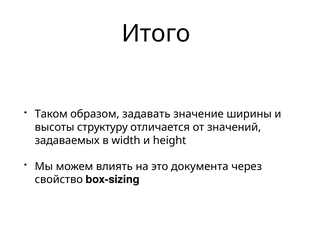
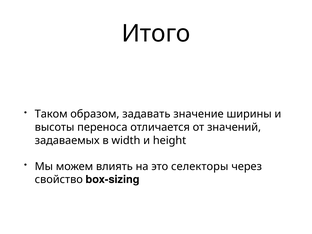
структуру: структуру -> переноса (102, 127)
документа: документа -> селекторы (200, 166)
